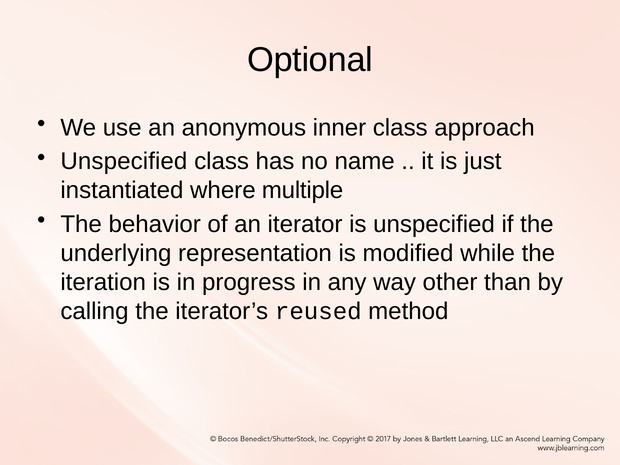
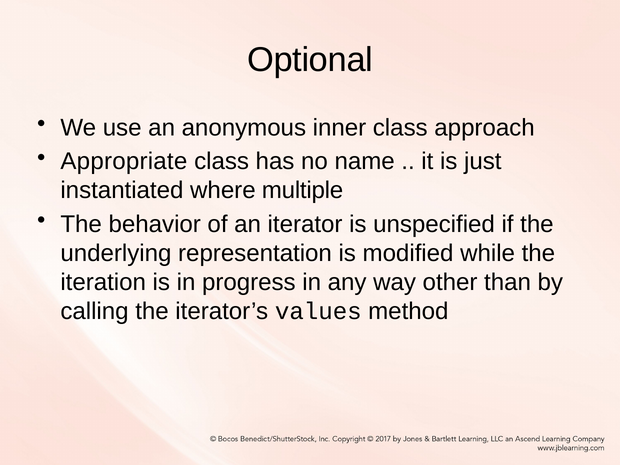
Unspecified: Unspecified -> Appropriate (124, 162)
reused: reused -> values (318, 311)
